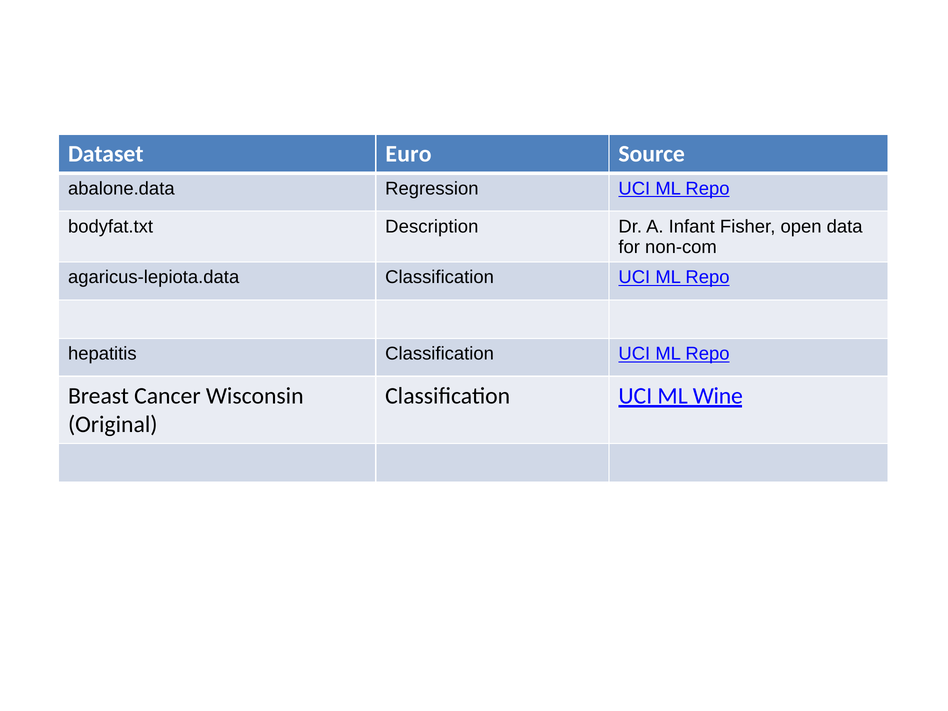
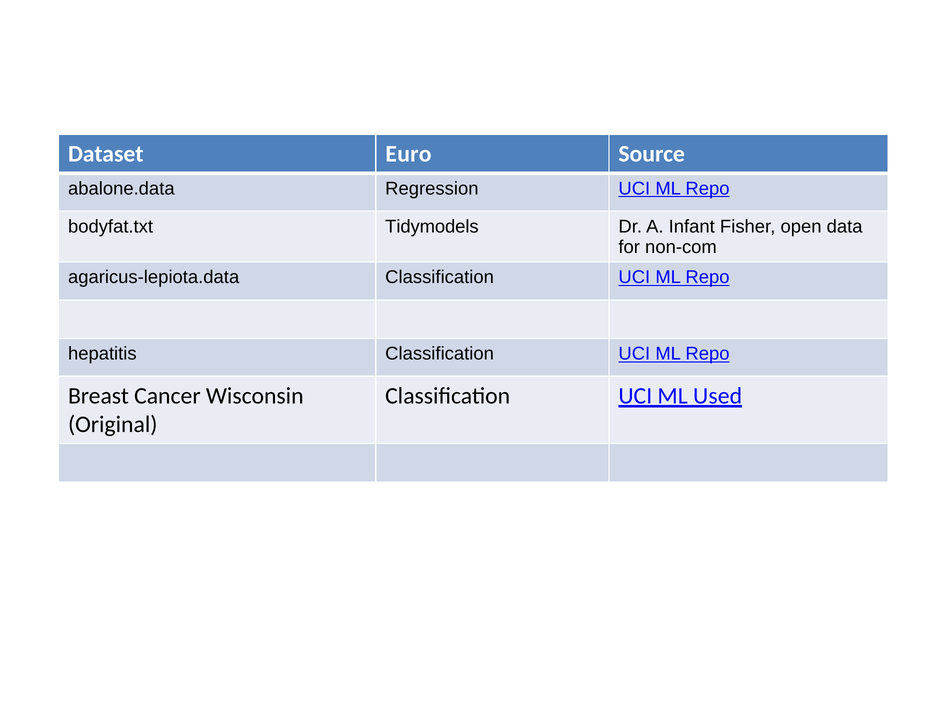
Description: Description -> Tidymodels (432, 226)
Wine: Wine -> Used (718, 396)
